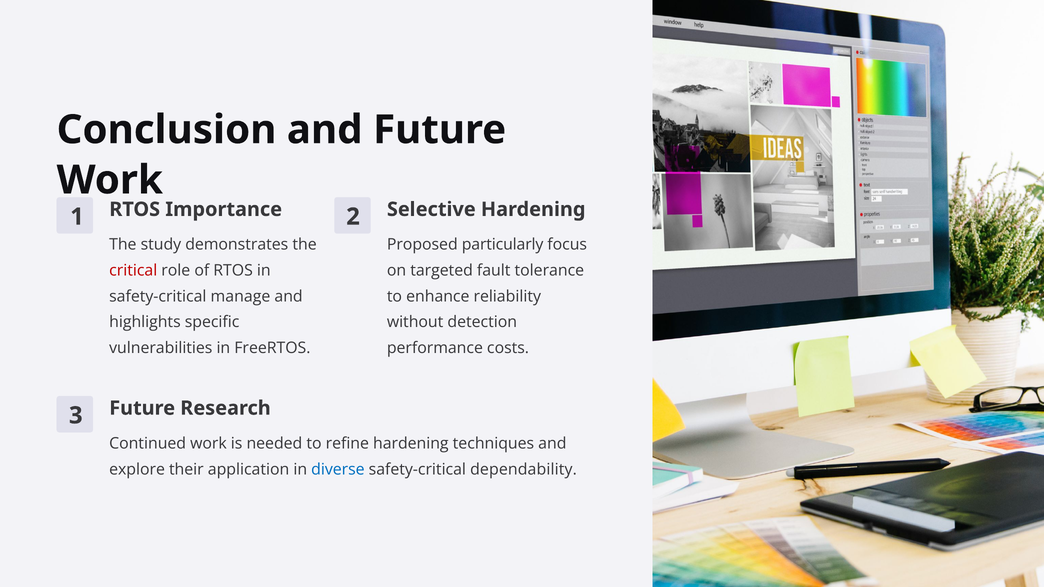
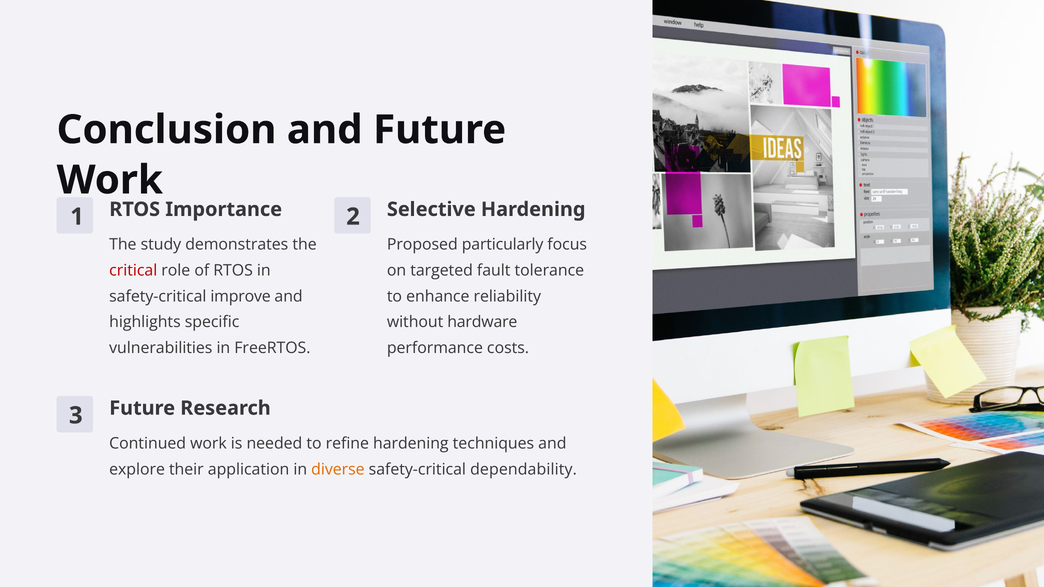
manage: manage -> improve (241, 297)
detection: detection -> hardware (482, 322)
diverse colour: blue -> orange (338, 470)
